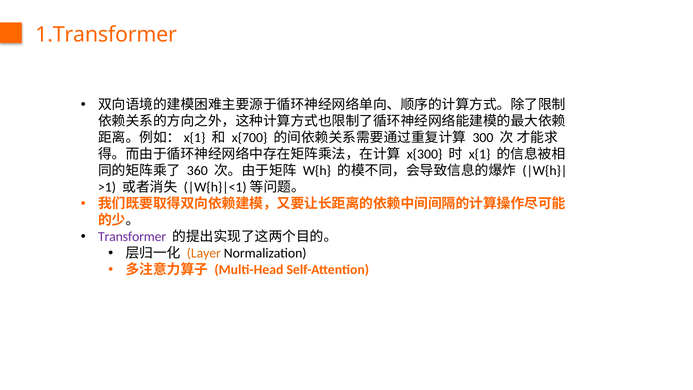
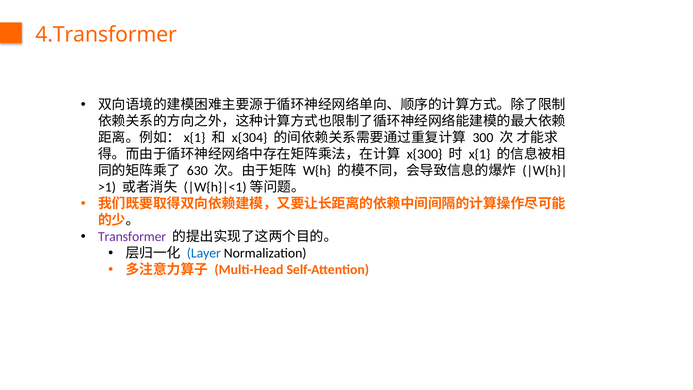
1.Transformer: 1.Transformer -> 4.Transformer (106, 35)
x{700: x{700 -> x{304 (250, 138)
360: 360 -> 630 (197, 171)
Layer colour: orange -> blue (204, 253)
